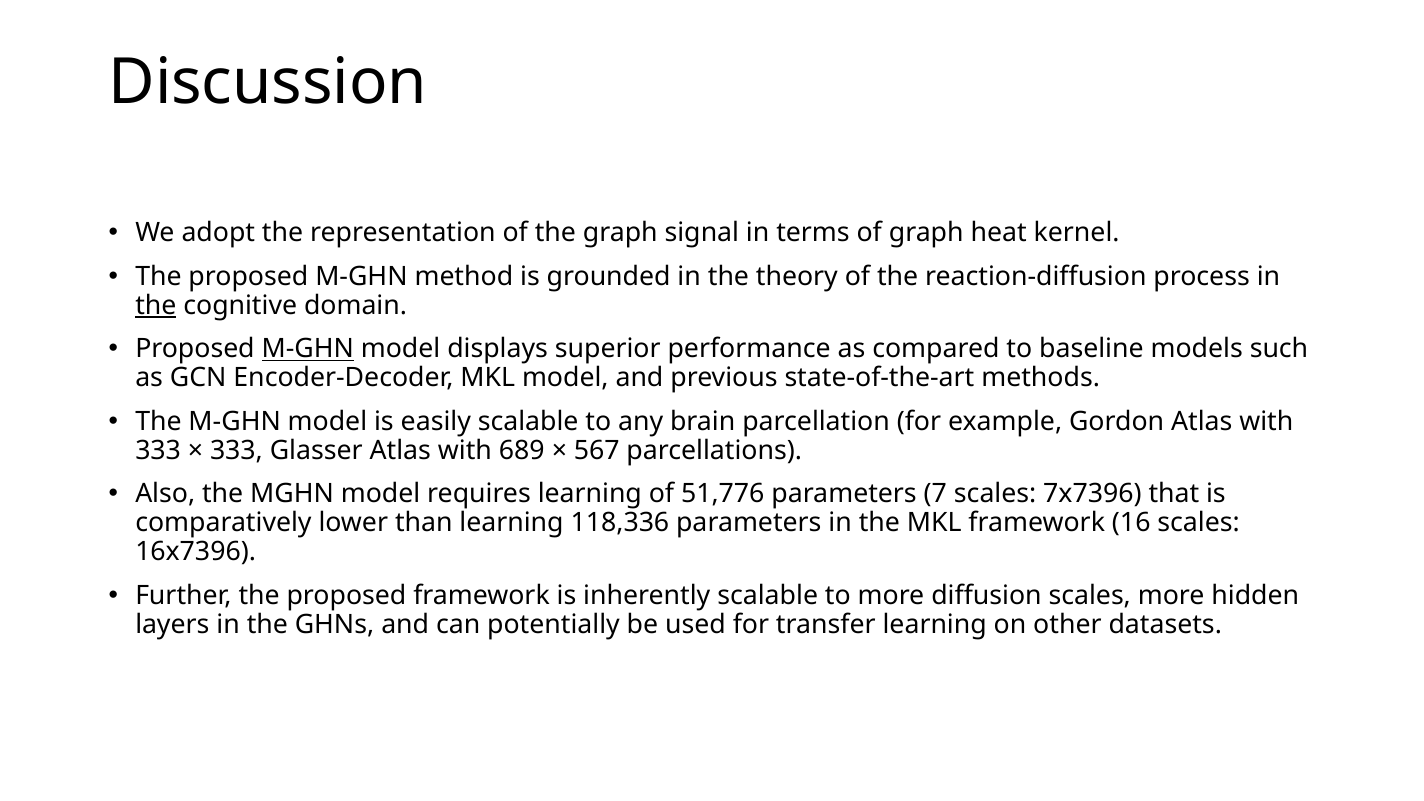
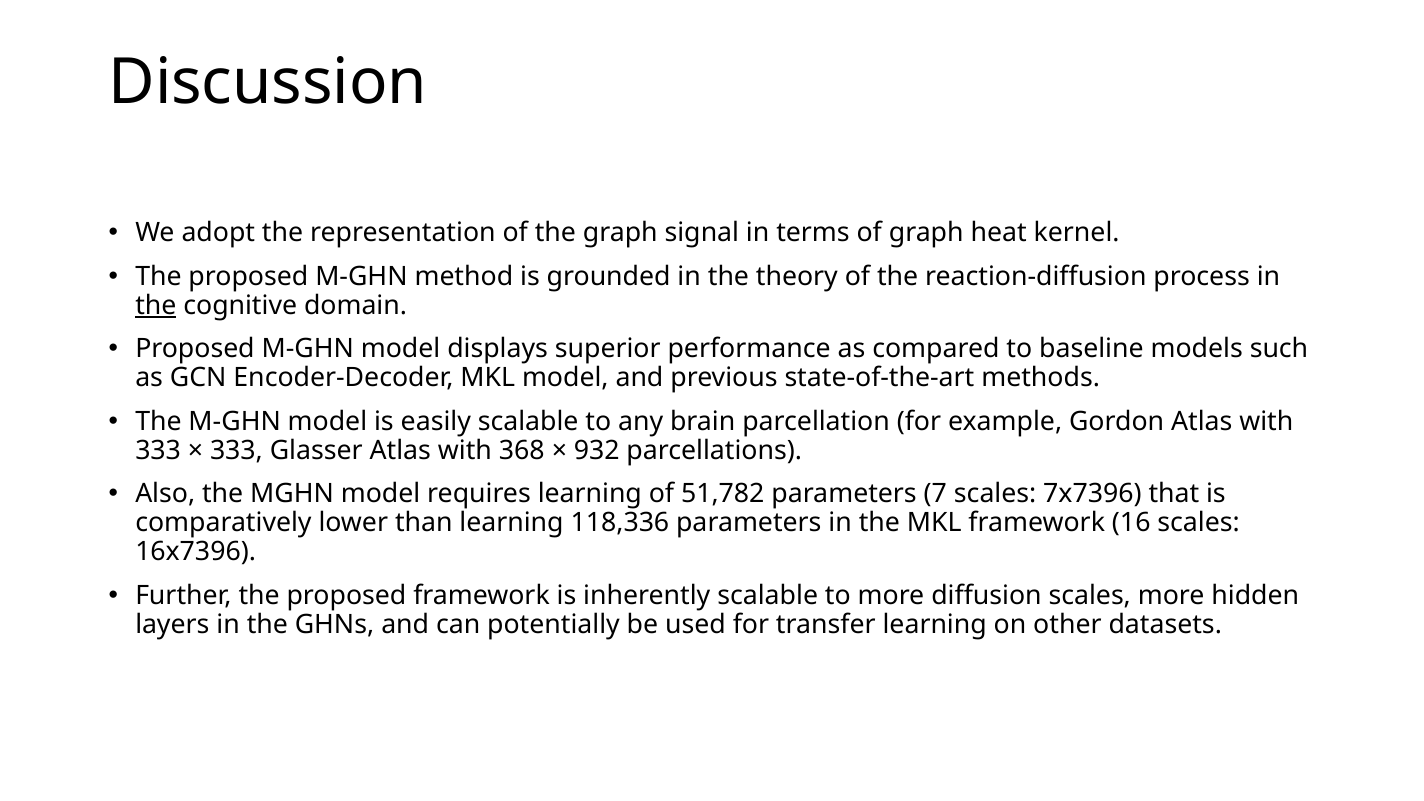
M-GHN underline: present -> none (308, 349)
689: 689 -> 368 (522, 450)
567: 567 -> 932 (597, 450)
51,776: 51,776 -> 51,782 (723, 494)
